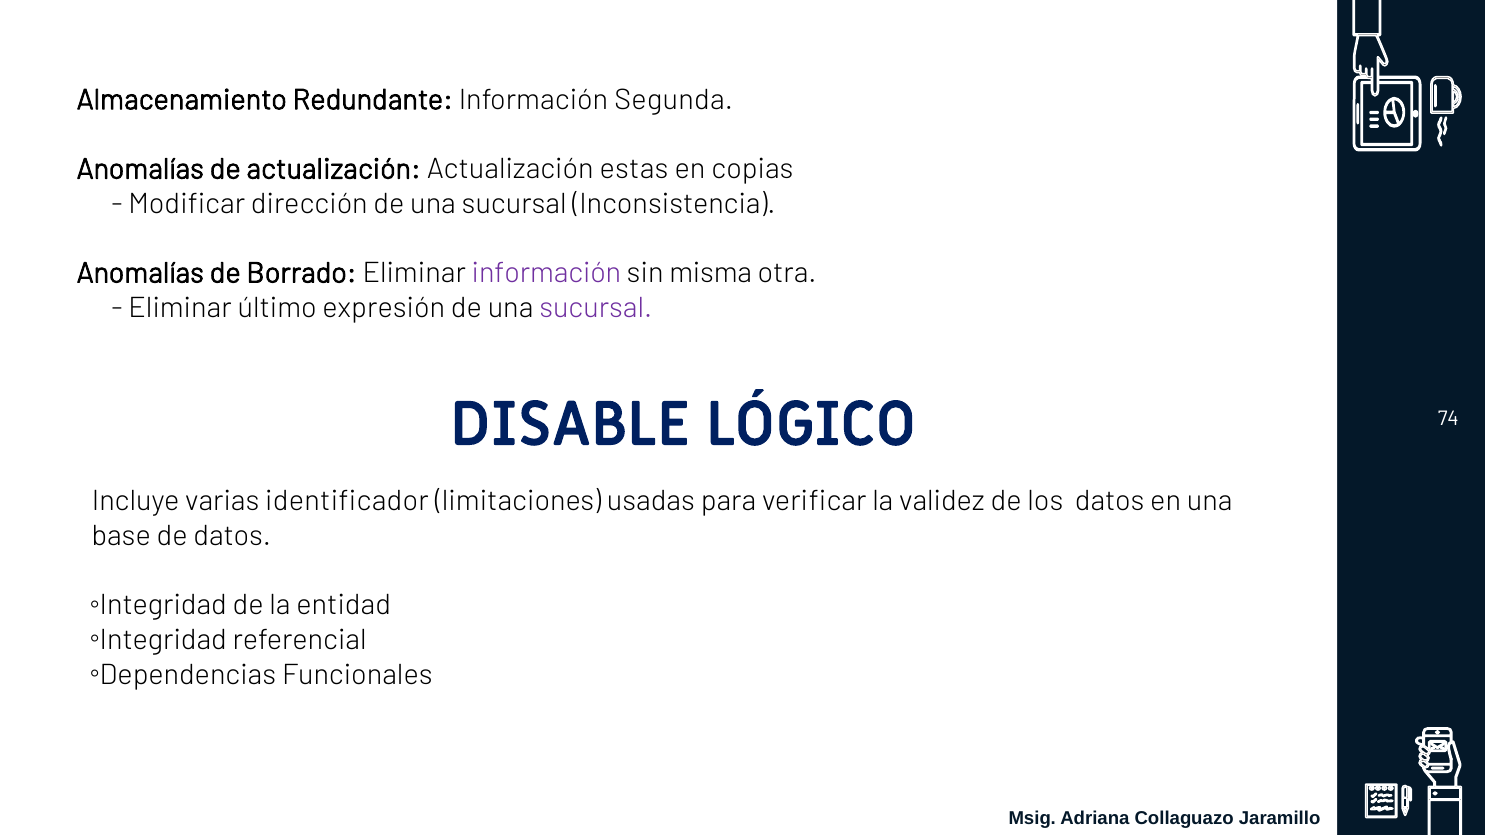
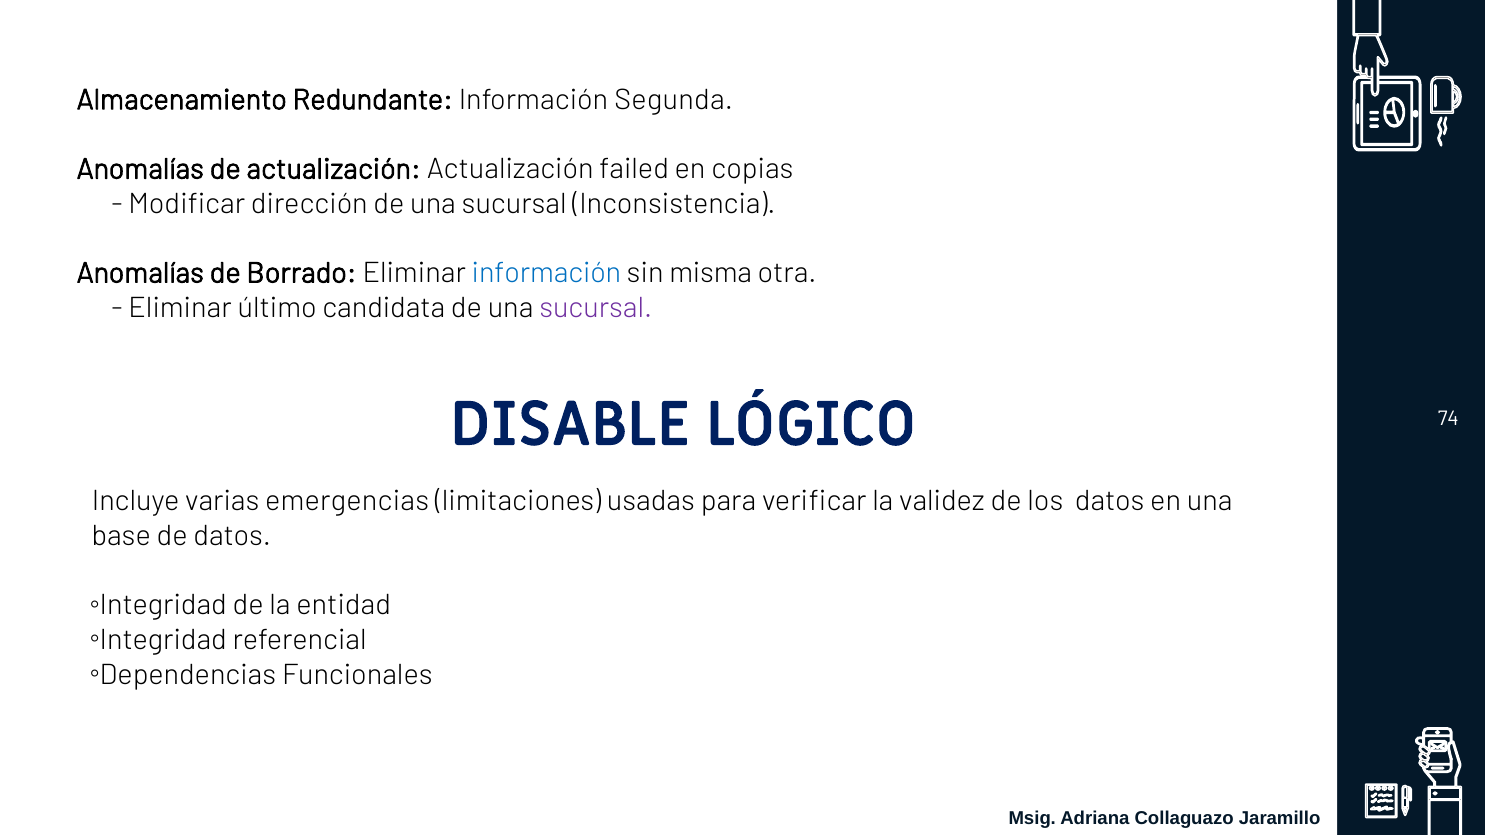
estas: estas -> failed (634, 169)
información colour: purple -> blue (546, 273)
expresión: expresión -> candidata (384, 308)
identificador: identificador -> emergencias (347, 502)
